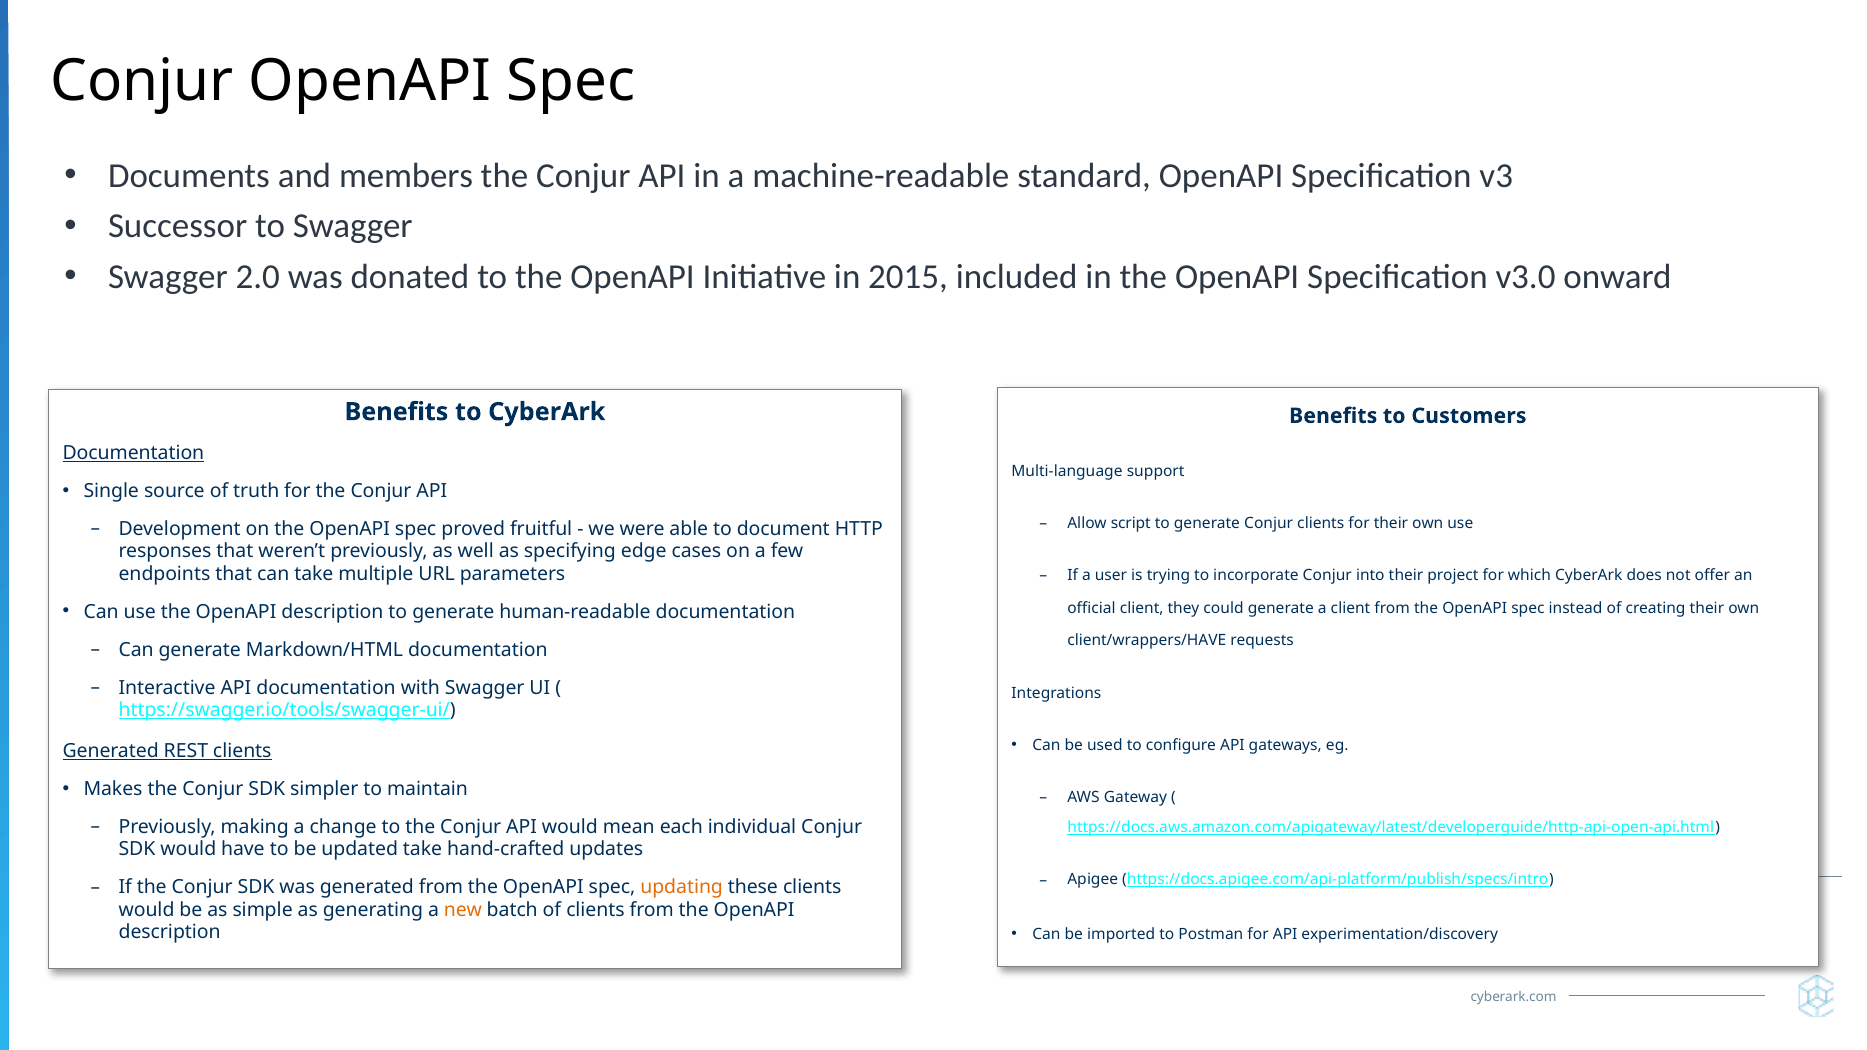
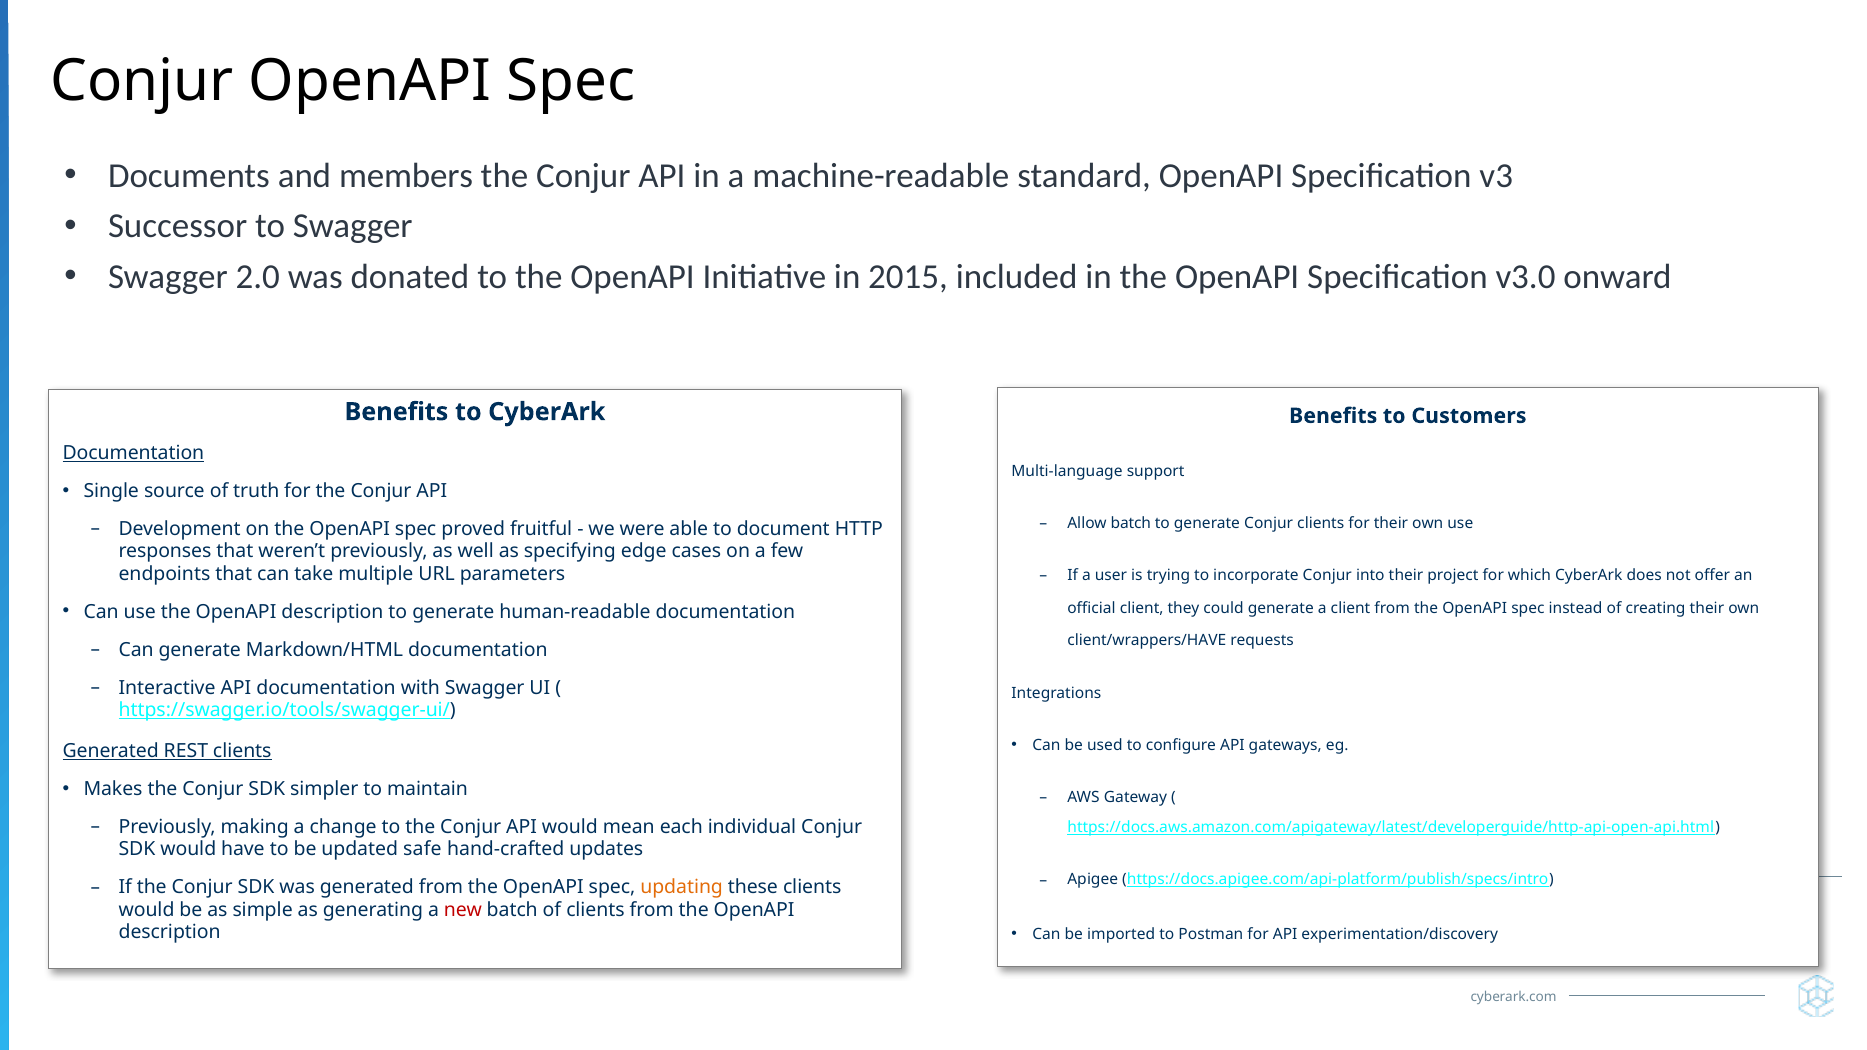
Allow script: script -> batch (1131, 523)
updated take: take -> safe (422, 849)
new colour: orange -> red (463, 910)
